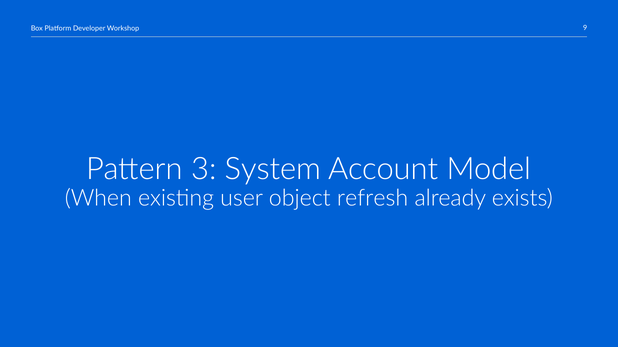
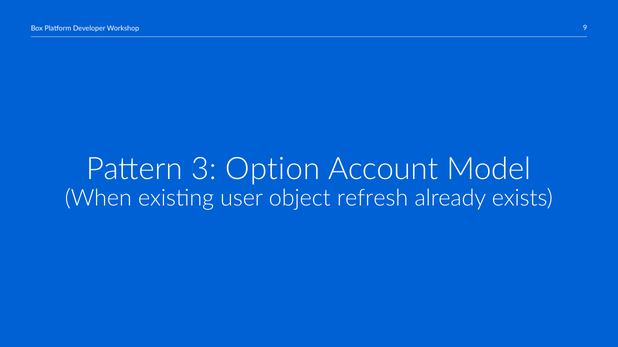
System: System -> Option (273, 169)
